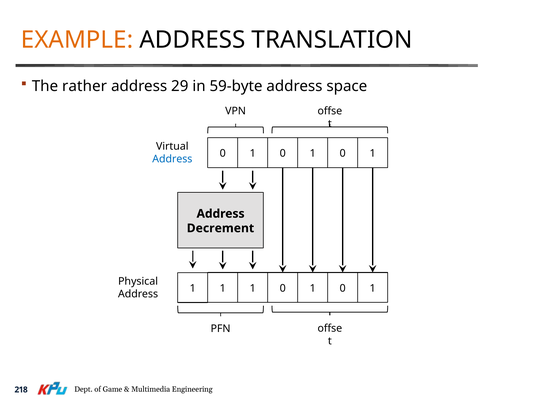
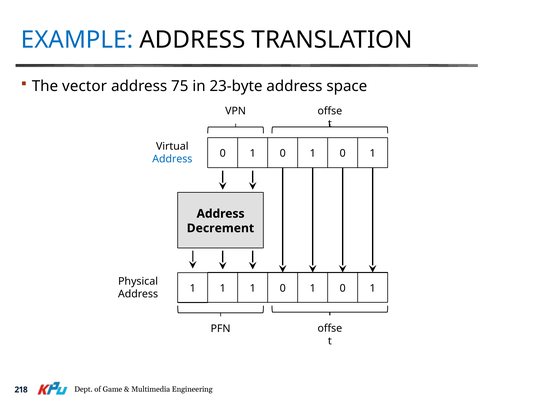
EXAMPLE colour: orange -> blue (77, 40)
rather: rather -> vector (85, 86)
29: 29 -> 75 (180, 86)
59-byte: 59-byte -> 23-byte (236, 86)
